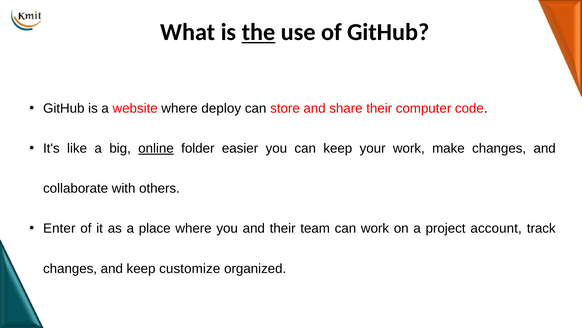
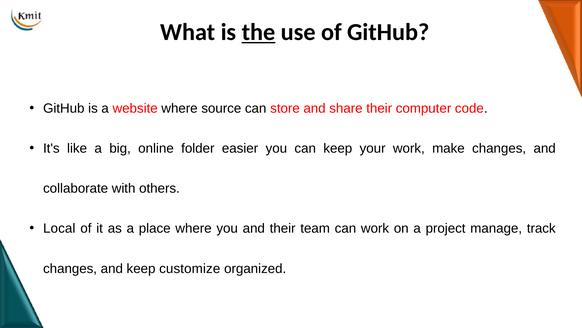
deploy: deploy -> source (221, 108)
online underline: present -> none (156, 148)
Enter: Enter -> Local (59, 228)
account: account -> manage (496, 228)
